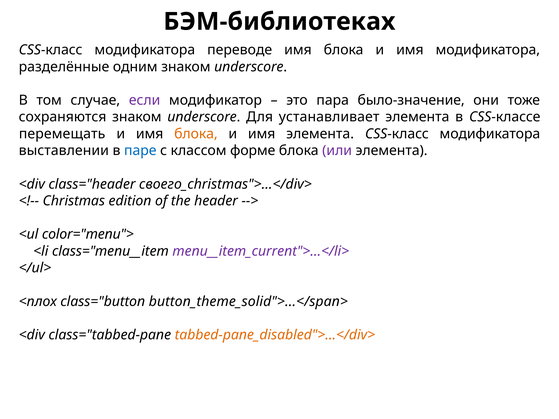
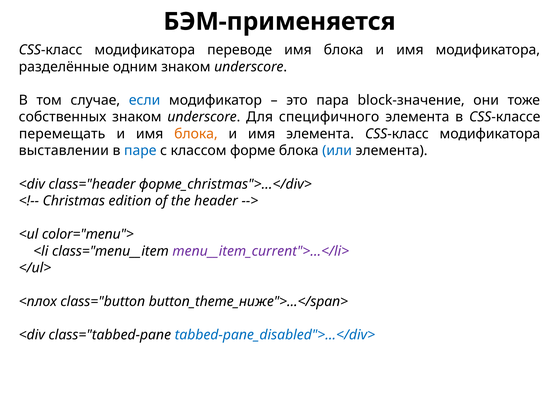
БЭМ-библиотеках: БЭМ-библиотеках -> БЭМ-применяется (279, 22)
если colour: purple -> blue (145, 100)
было-значение: было-значение -> block-значение (411, 100)
сохраняются: сохраняются -> собственных (63, 117)
устанавливает: устанавливает -> специфичного (329, 117)
или colour: purple -> blue (337, 151)
своего_christmas">...</div>: своего_christmas">...</div> -> форме_christmas">...</div> (225, 184)
button_theme_solid">...</span>: button_theme_solid">...</span> -> button_theme_ниже">...</span> (248, 302)
tabbed-pane_disabled">...</div> colour: orange -> blue (275, 335)
